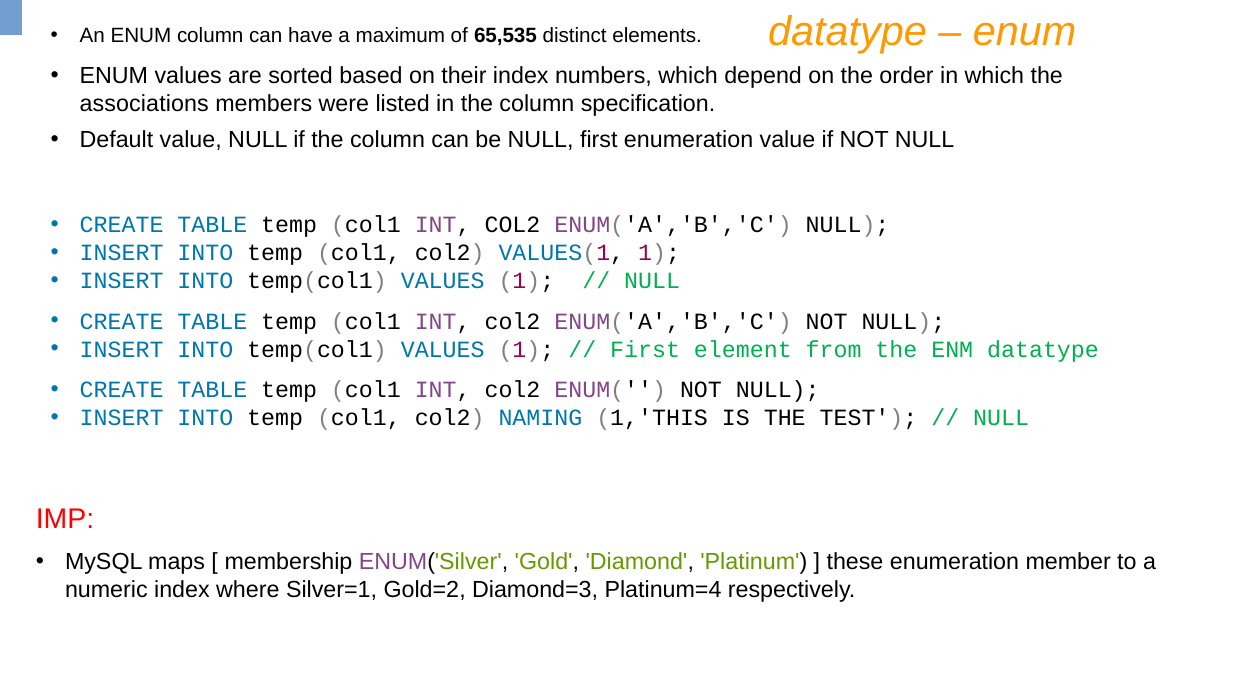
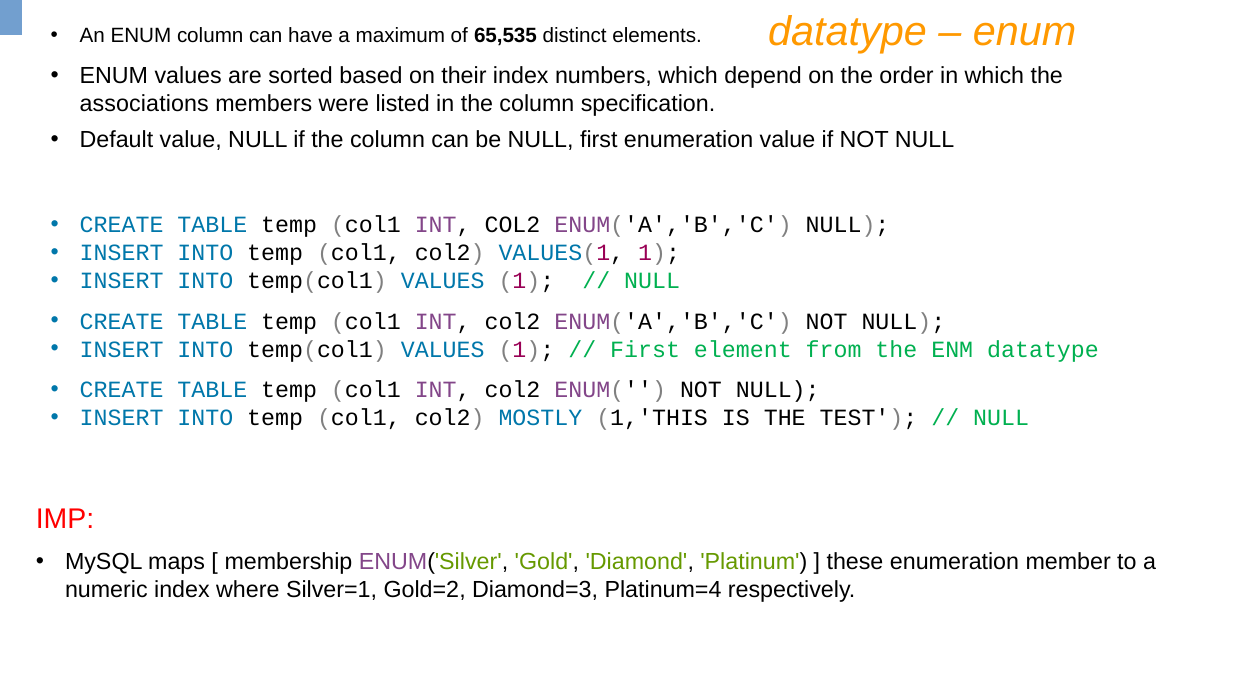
NAMING: NAMING -> MOSTLY (540, 418)
